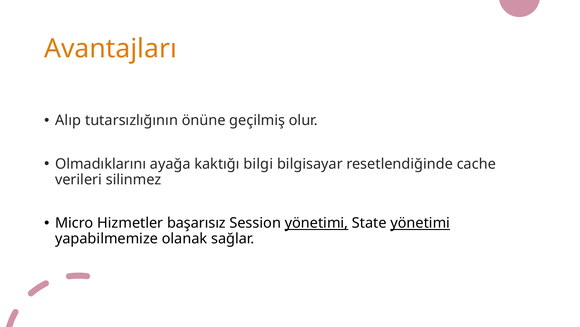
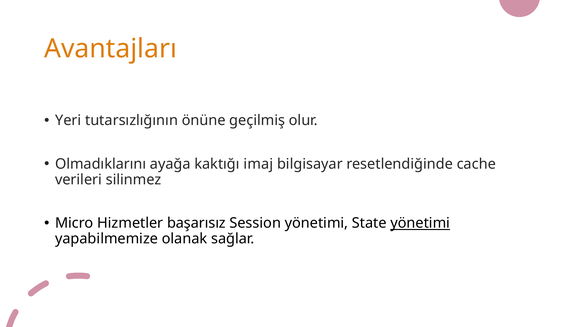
Alıp: Alıp -> Yeri (68, 120)
bilgi: bilgi -> imaj (258, 164)
yönetimi underline: present -> none (316, 223)
